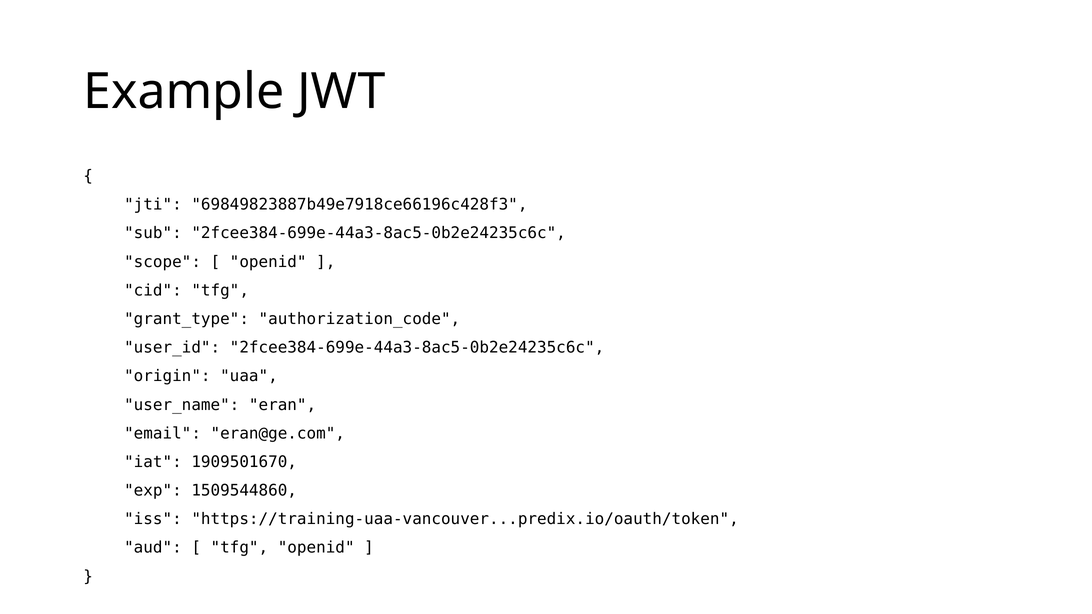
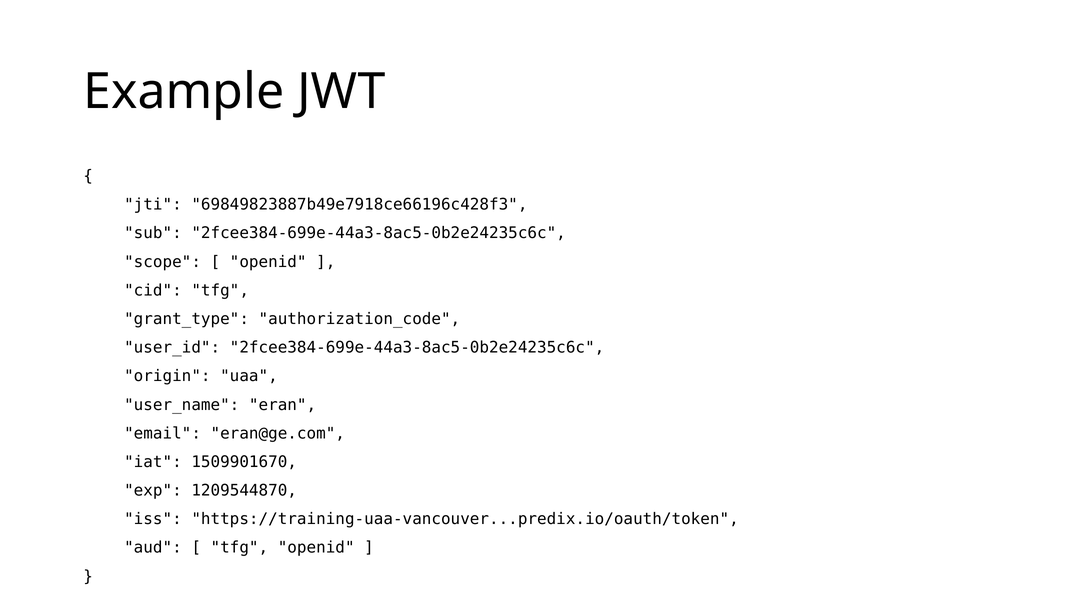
1909501670: 1909501670 -> 1509901670 (244, 462)
1509544860: 1509544860 -> 1209544870 (244, 491)
